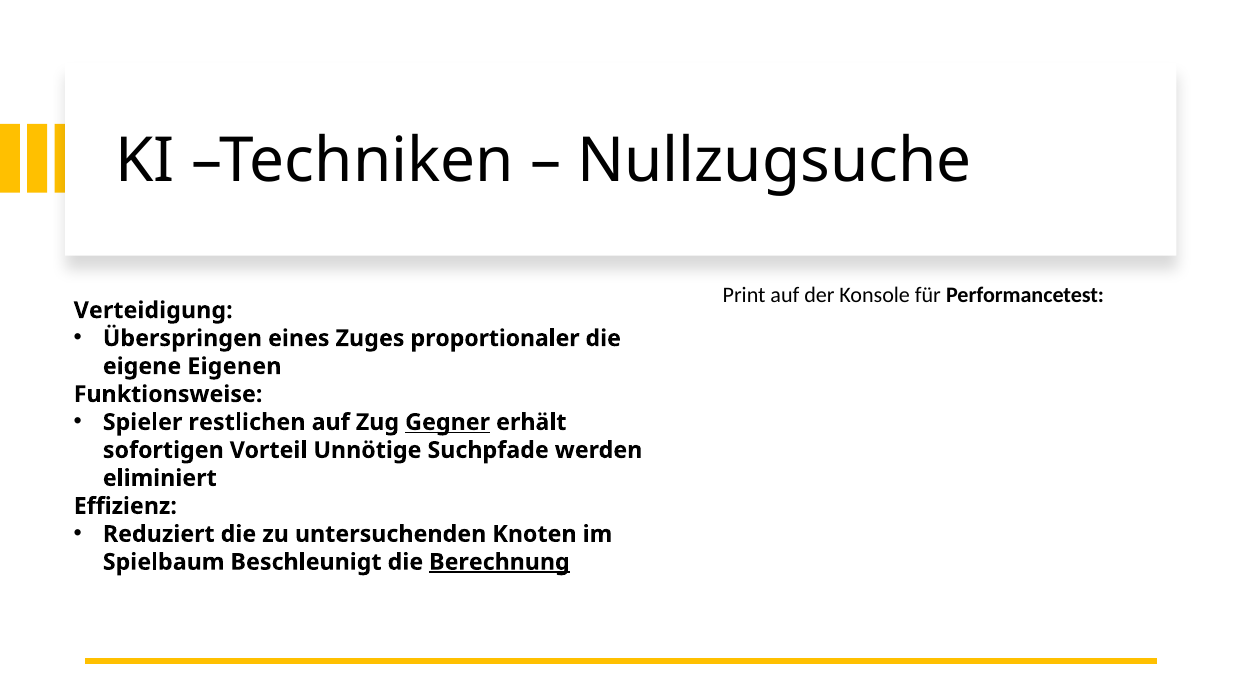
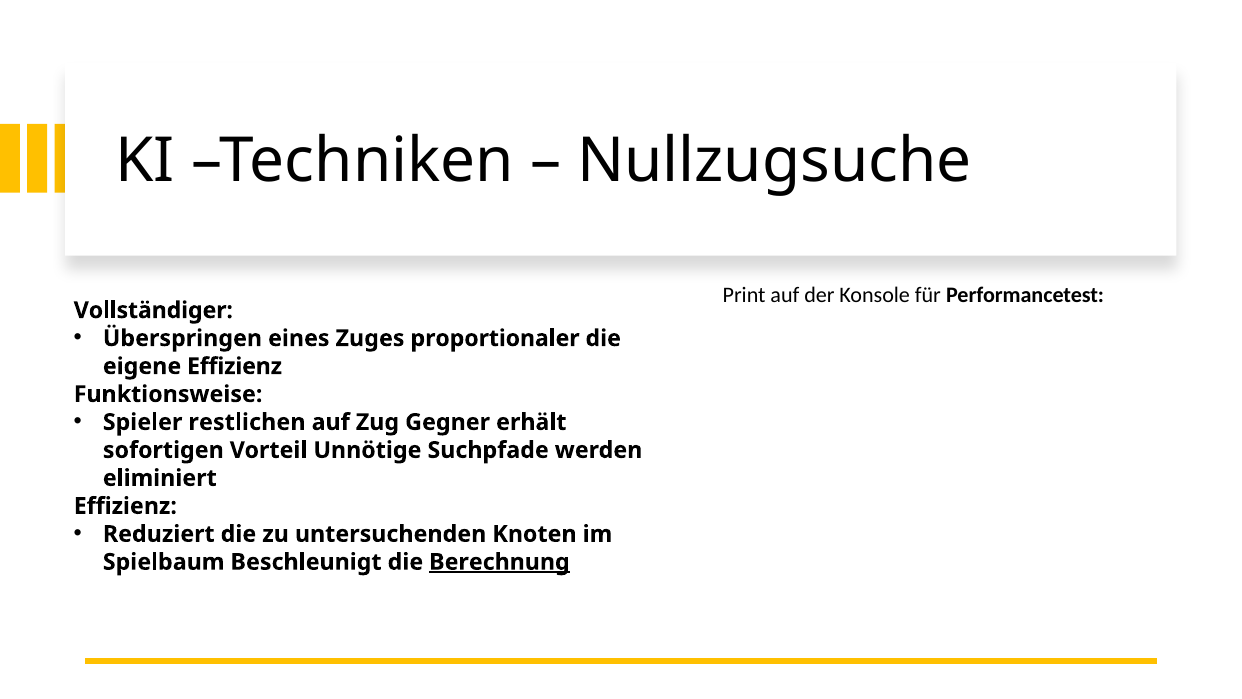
Verteidigung: Verteidigung -> Vollständiger (153, 310)
eigene Eigenen: Eigenen -> Effizienz (235, 366)
Gegner underline: present -> none (448, 422)
